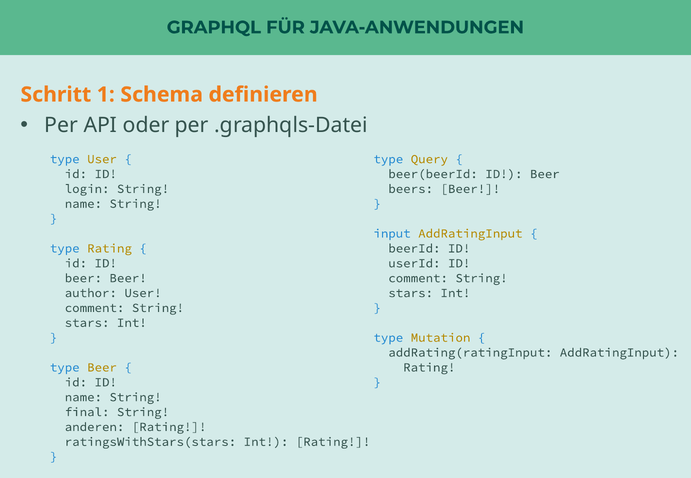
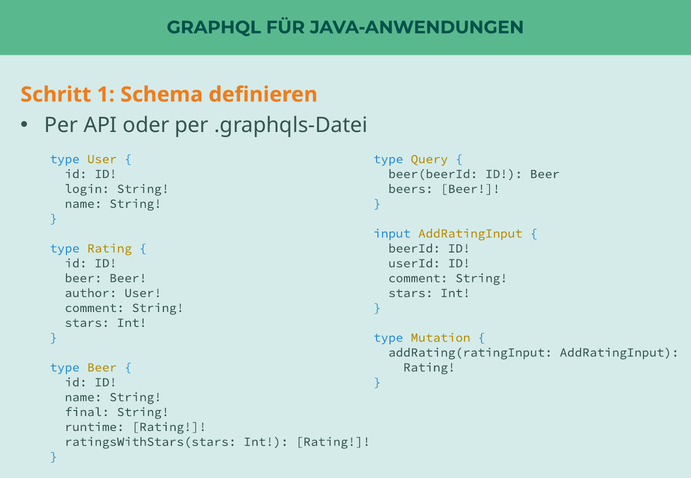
anderen: anderen -> runtime (95, 427)
